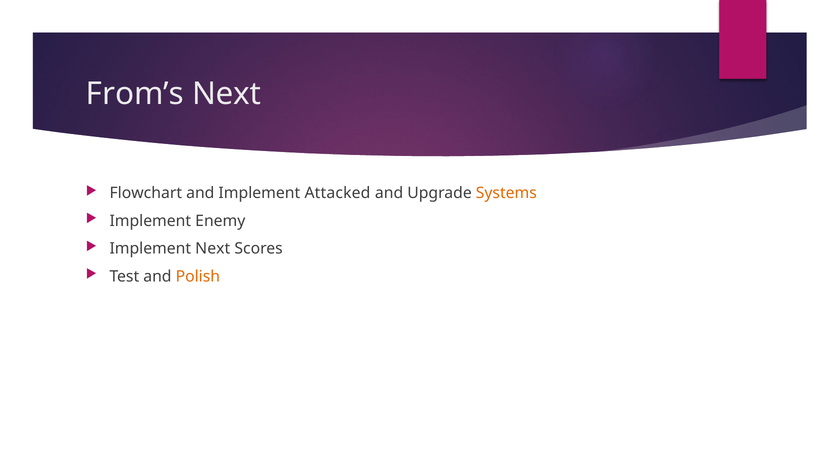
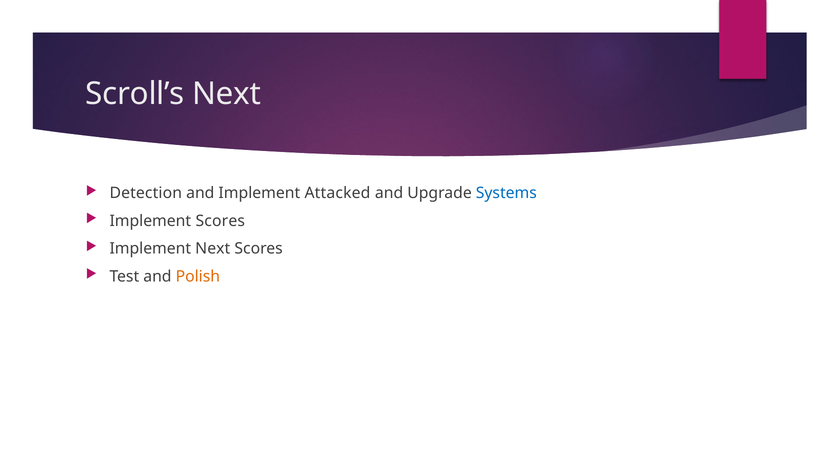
From’s: From’s -> Scroll’s (135, 94)
Flowchart: Flowchart -> Detection (146, 193)
Systems colour: orange -> blue (506, 193)
Implement Enemy: Enemy -> Scores (220, 221)
